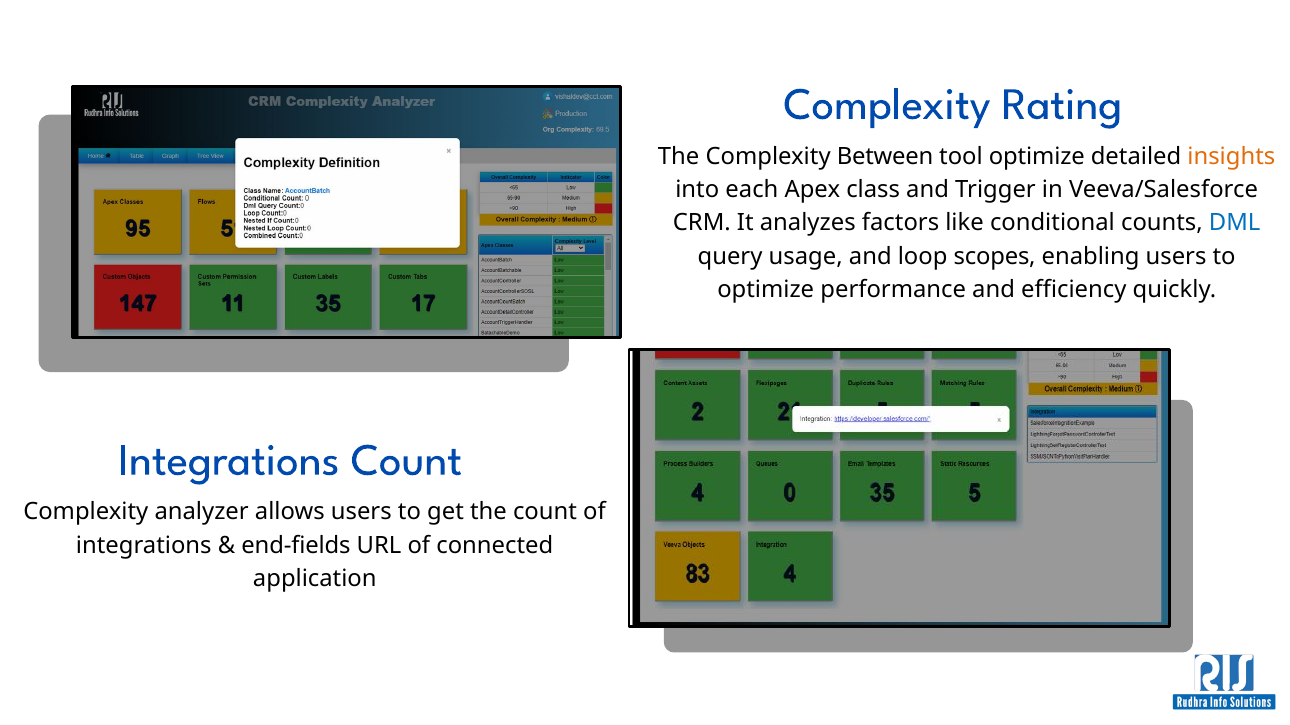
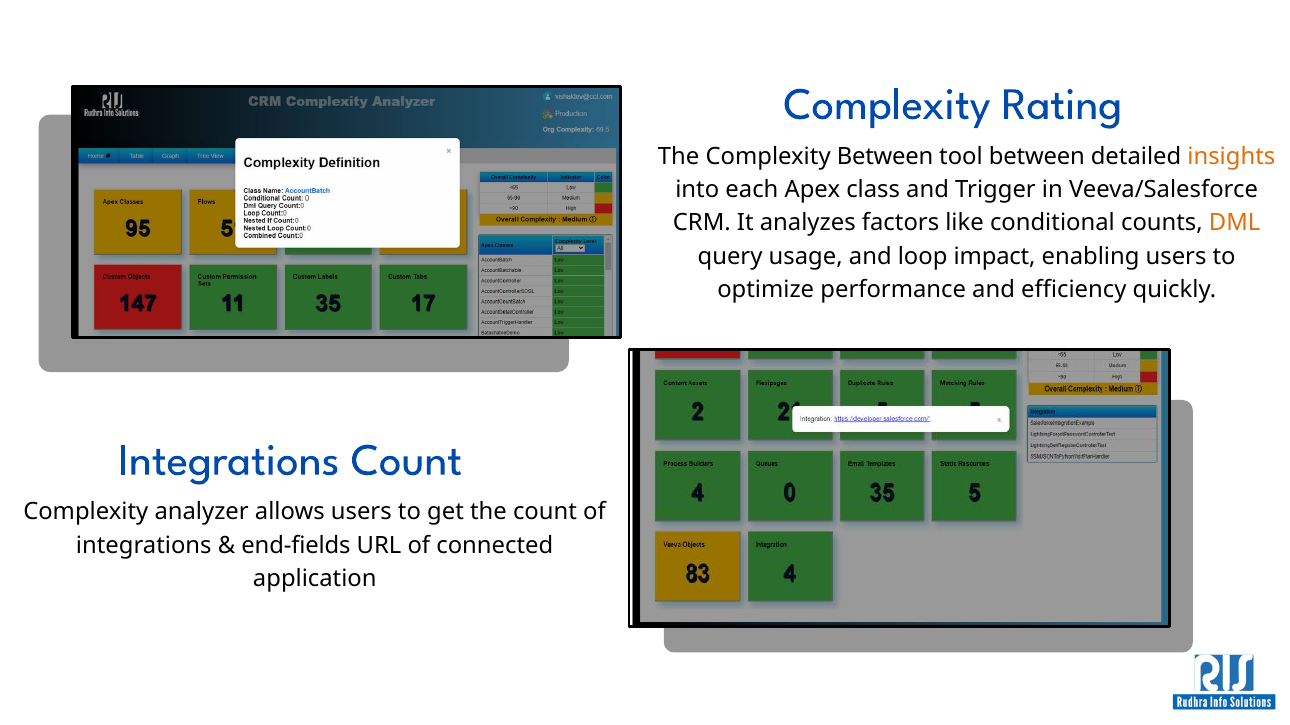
tool optimize: optimize -> between (1037, 157)
DML colour: blue -> orange (1235, 223)
scopes: scopes -> impact (995, 257)
